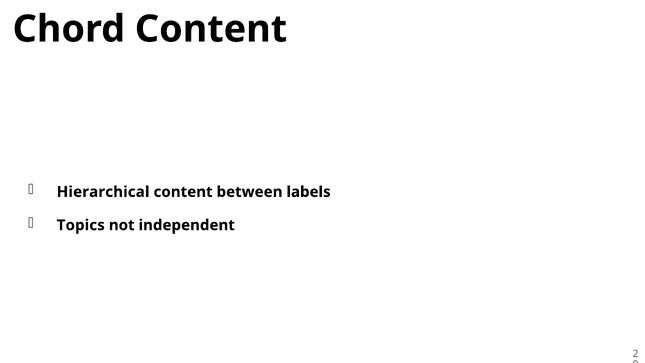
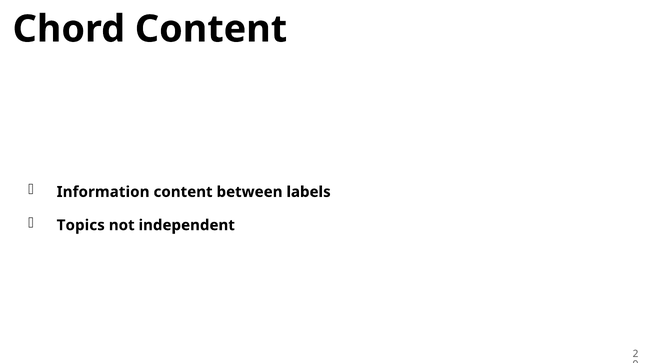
Hierarchical: Hierarchical -> Information (103, 192)
